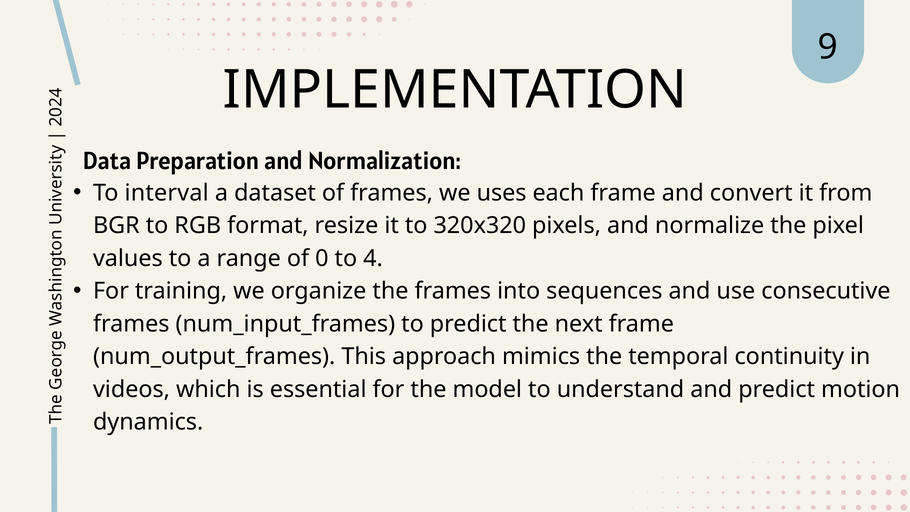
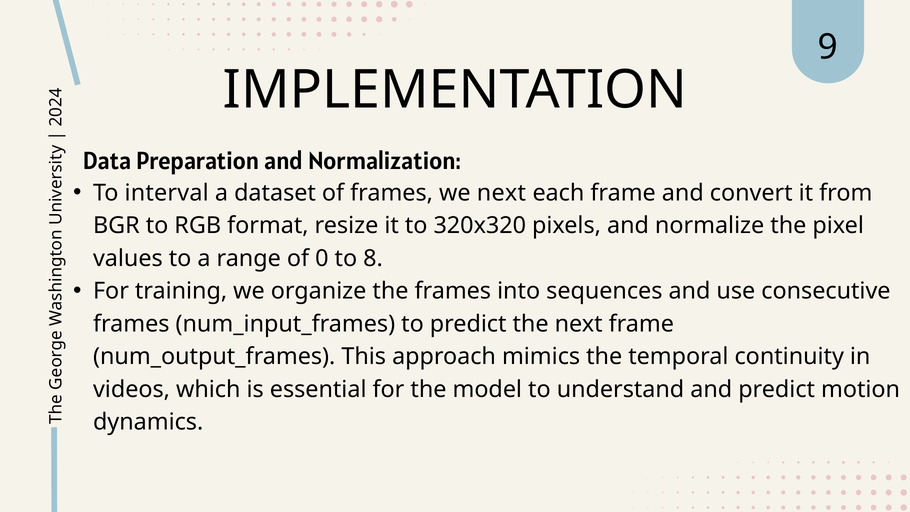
we uses: uses -> next (501, 193)
to 4: 4 -> 8 (373, 258)
